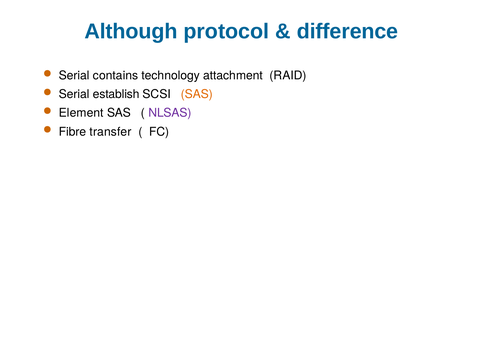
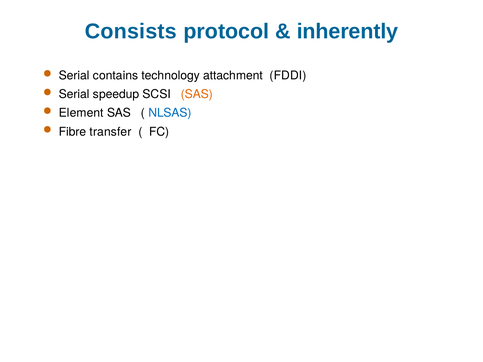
Although: Although -> Consists (131, 31)
difference: difference -> inherently (347, 31)
RAID: RAID -> FDDI (288, 76)
establish: establish -> speedup (116, 94)
NLSAS colour: purple -> blue (170, 113)
